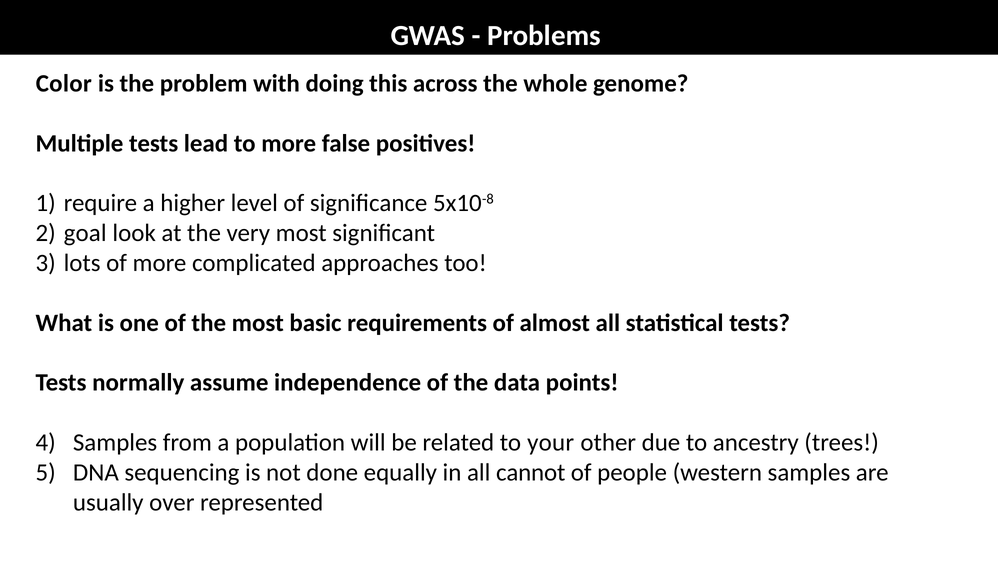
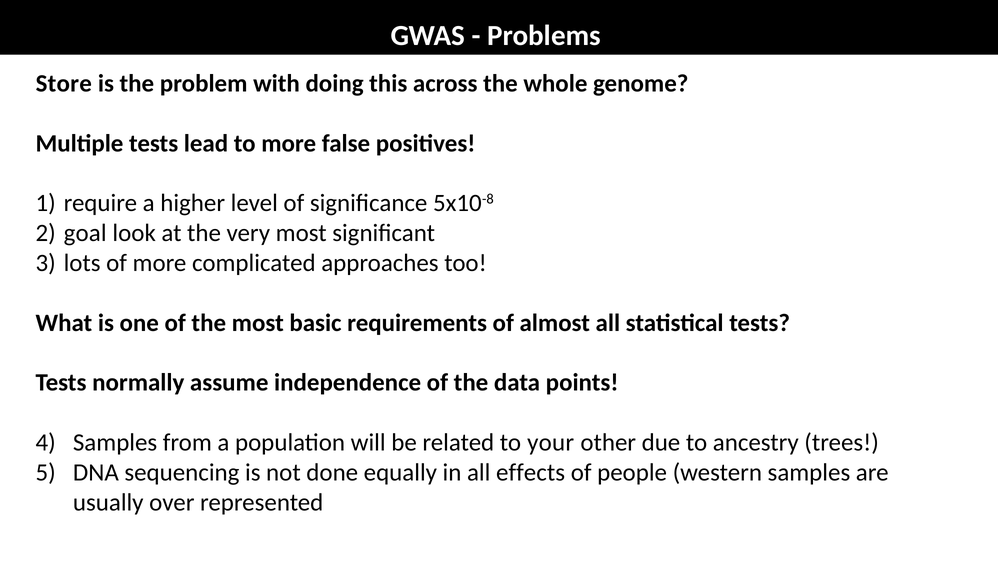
Color: Color -> Store (64, 84)
cannot: cannot -> effects (531, 473)
